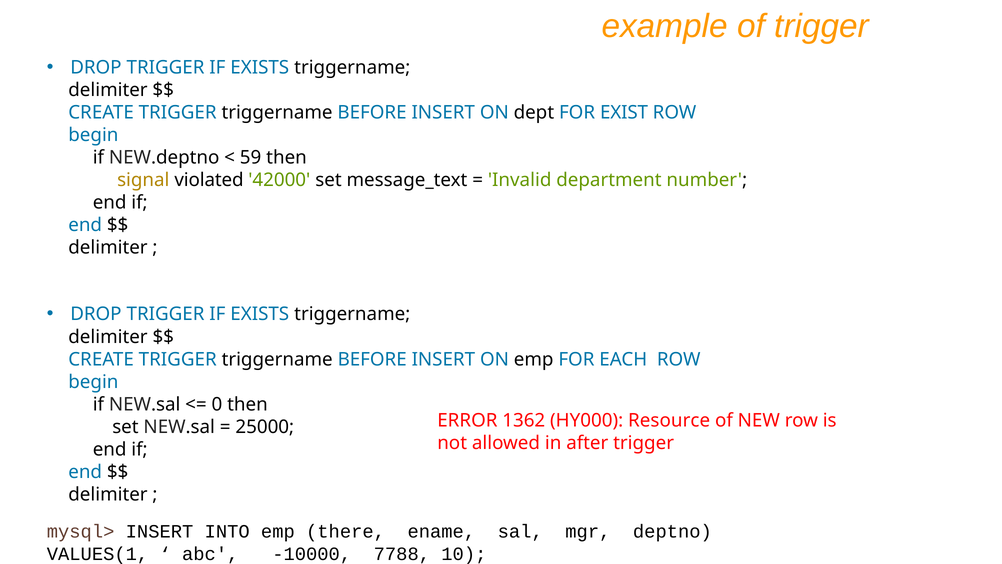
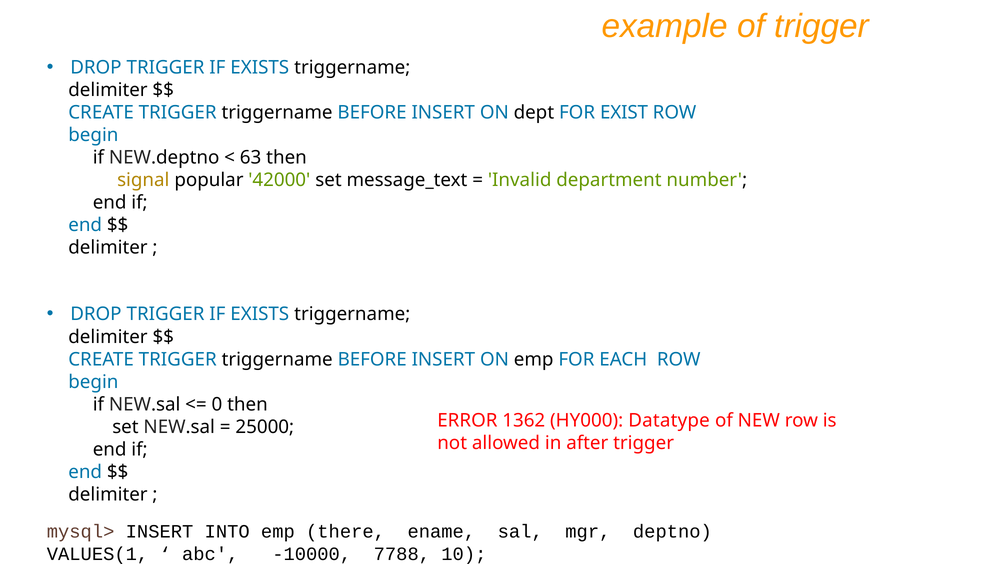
59: 59 -> 63 (251, 157)
violated: violated -> popular (209, 180)
Resource: Resource -> Datatype (669, 420)
